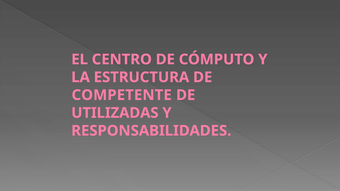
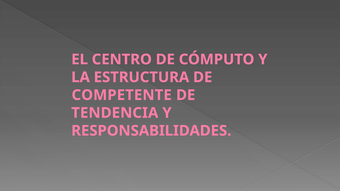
UTILIZADAS: UTILIZADAS -> TENDENCIA (115, 113)
